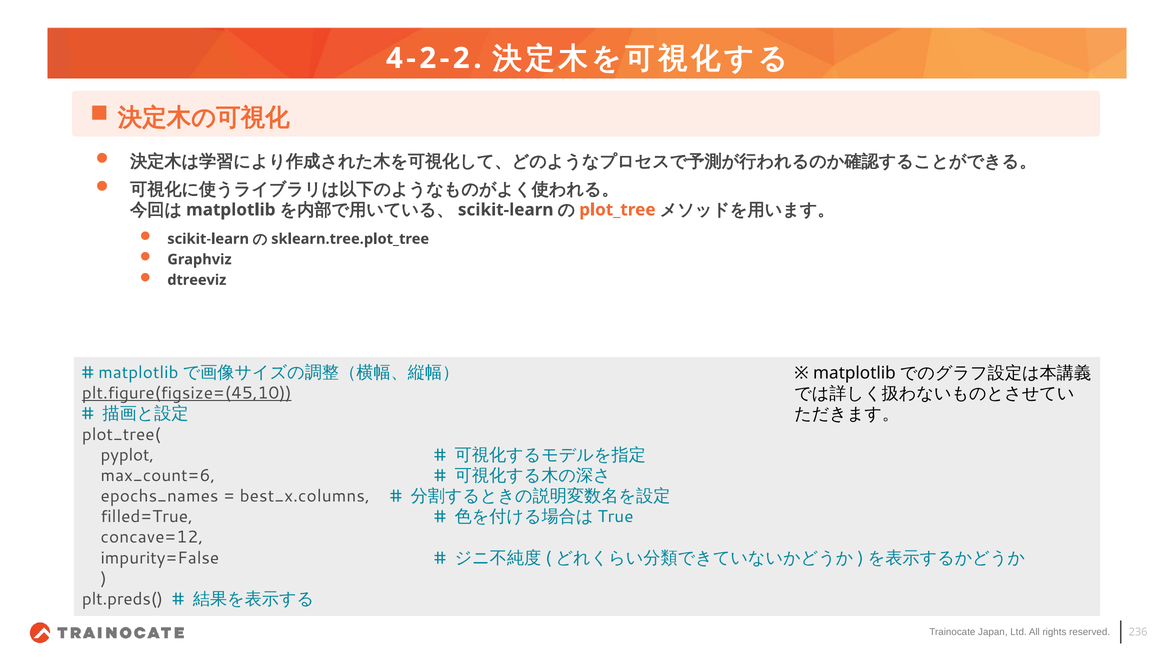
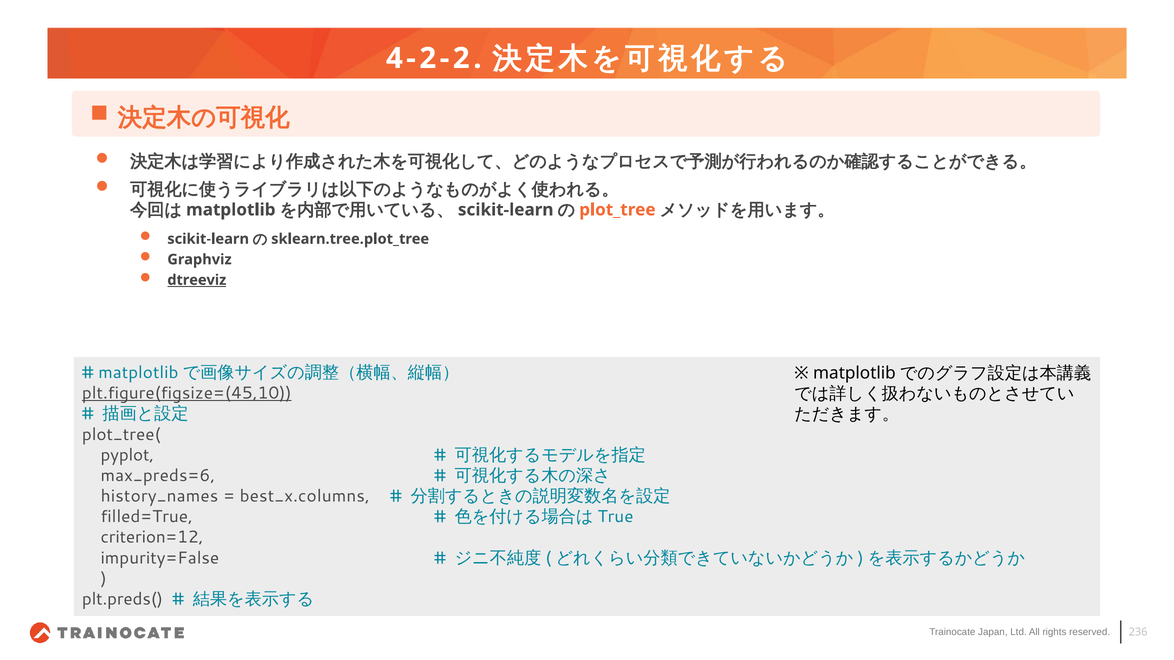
dtreeviz underline: none -> present (197, 280)
max_count=6: max_count=6 -> max_preds=6 (158, 476)
epochs_names: epochs_names -> history_names (159, 496)
concave=12: concave=12 -> criterion=12 (152, 538)
